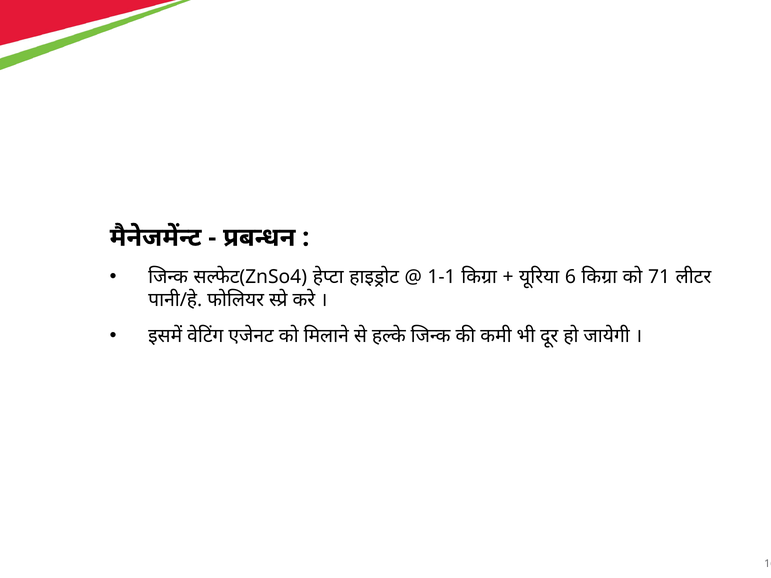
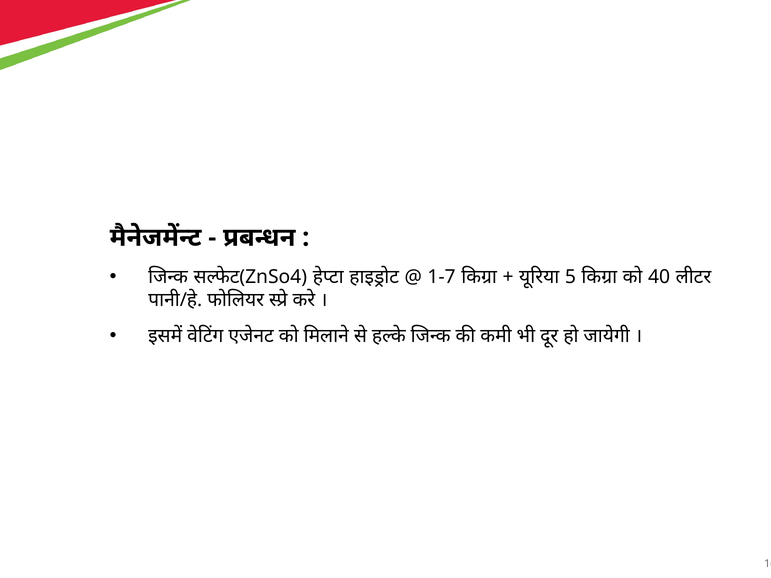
1-1: 1-1 -> 1-7 (442, 277)
6: 6 -> 5 (570, 277)
71: 71 -> 40 (659, 277)
